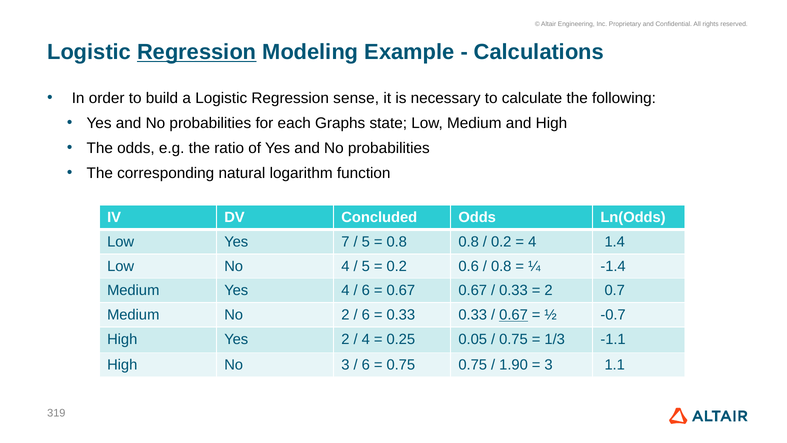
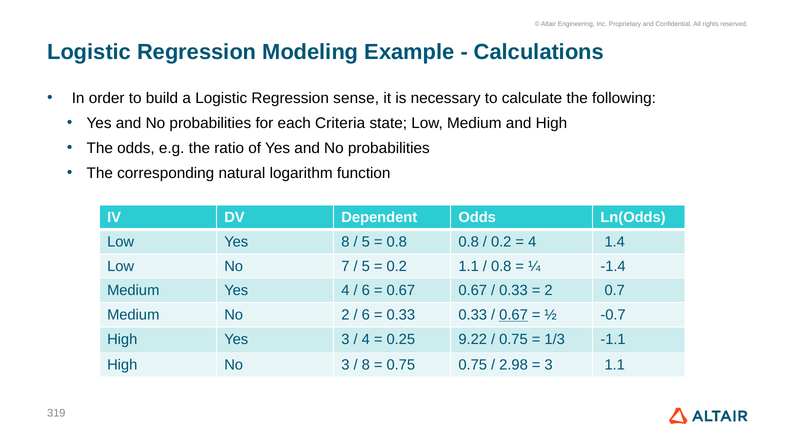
Regression underline: present -> none (197, 52)
Graphs: Graphs -> Criteria (340, 123)
Concluded: Concluded -> Dependent (379, 217)
Yes 7: 7 -> 8 (345, 242)
No 4: 4 -> 7 (345, 266)
0.2 0.6: 0.6 -> 1.1 (469, 266)
Yes 2: 2 -> 3 (345, 339)
0.05: 0.05 -> 9.22 (473, 339)
6: 6 -> 8 (366, 365)
1.90: 1.90 -> 2.98 (514, 365)
